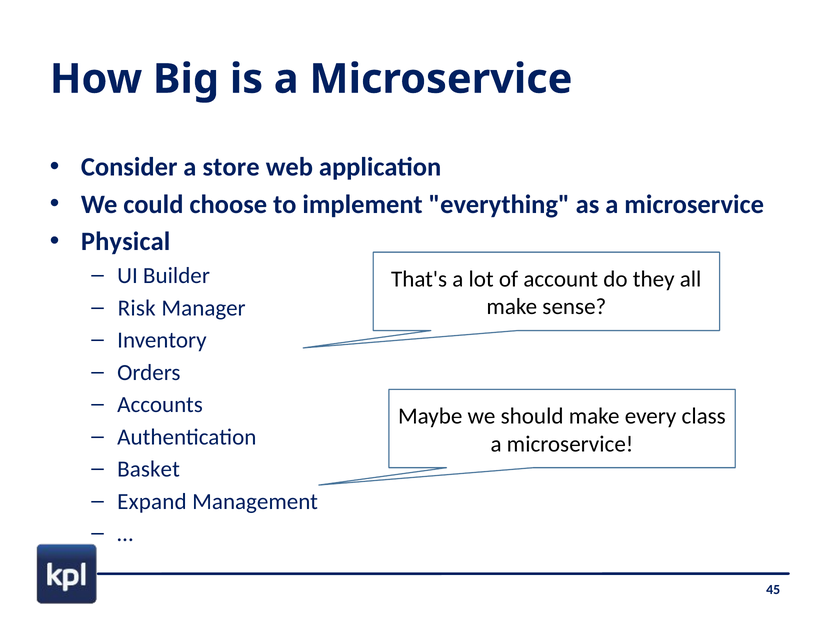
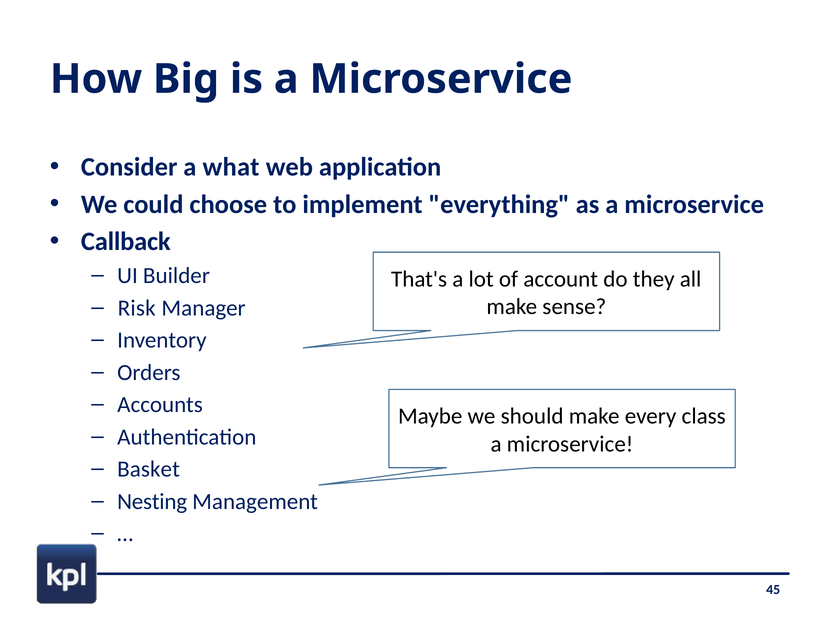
store: store -> what (231, 167)
Physical: Physical -> Callback (126, 242)
Expand: Expand -> Nesting (152, 502)
